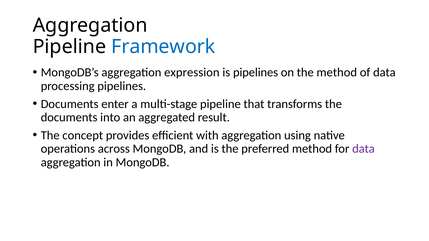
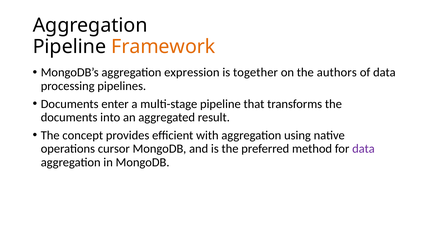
Framework colour: blue -> orange (163, 47)
is pipelines: pipelines -> together (255, 73)
the method: method -> authors (337, 73)
across: across -> cursor (114, 149)
